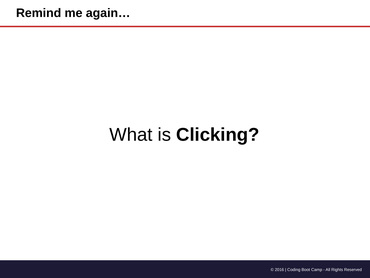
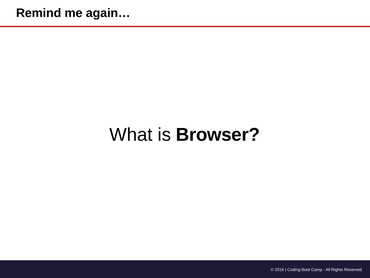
is Clicking: Clicking -> Browser (218, 134)
